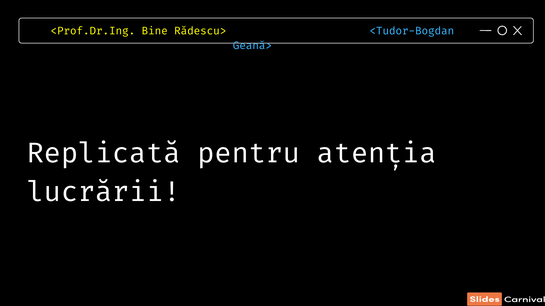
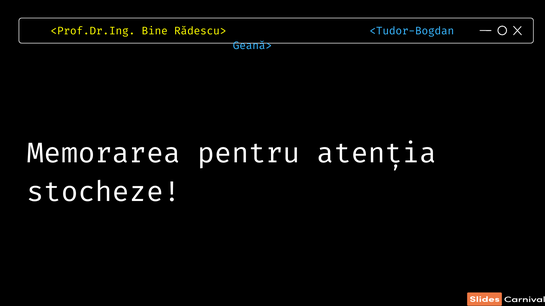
Replicată: Replicată -> Memorarea (104, 154)
lucrării: lucrării -> stocheze (104, 192)
